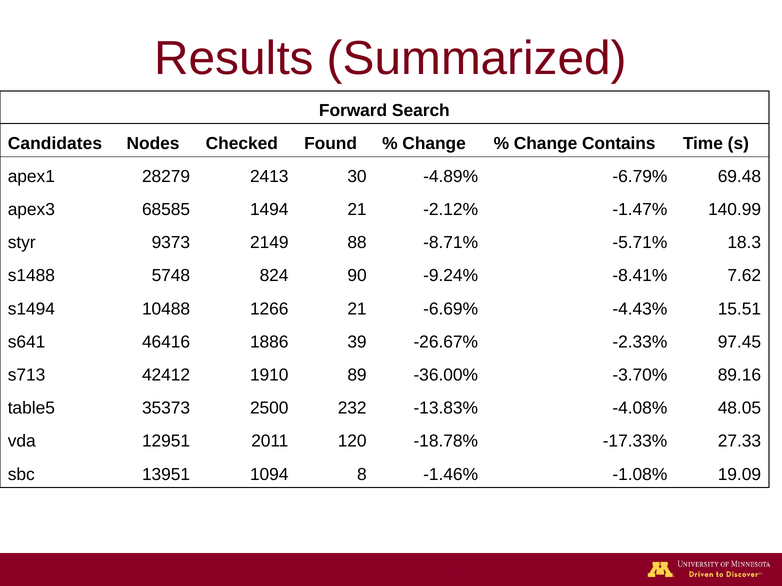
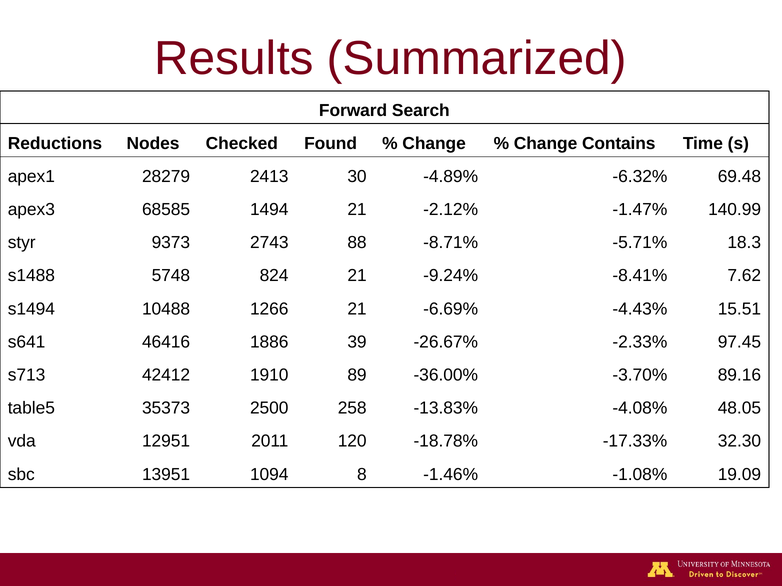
Candidates: Candidates -> Reductions (55, 144)
-6.79%: -6.79% -> -6.32% (640, 177)
2149: 2149 -> 2743 (269, 243)
824 90: 90 -> 21 (357, 276)
232: 232 -> 258 (352, 409)
27.33: 27.33 -> 32.30 (739, 442)
